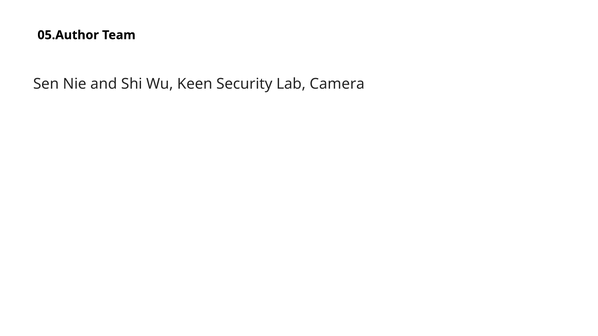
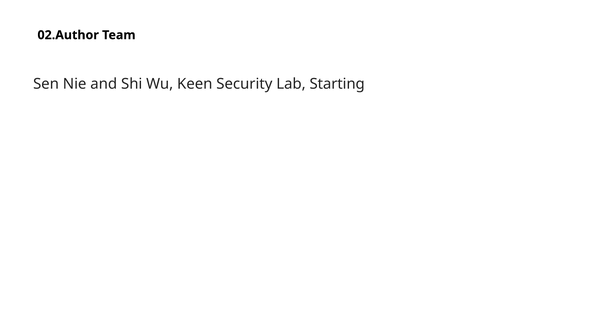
05.Author: 05.Author -> 02.Author (68, 35)
Camera: Camera -> Starting (337, 84)
